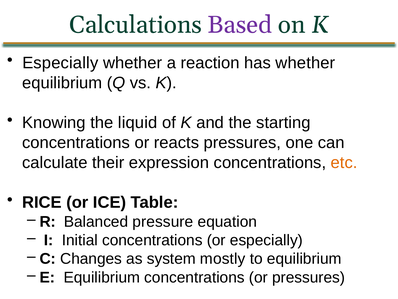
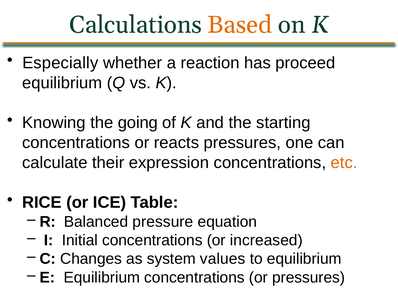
Based colour: purple -> orange (240, 25)
has whether: whether -> proceed (305, 63)
liquid: liquid -> going (138, 123)
or especially: especially -> increased (266, 240)
mostly: mostly -> values (223, 258)
